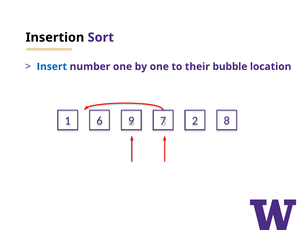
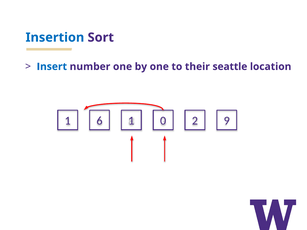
Insertion colour: black -> blue (55, 37)
bubble: bubble -> seattle (230, 67)
1 9: 9 -> 1 (131, 121)
7: 7 -> 0 (163, 121)
8: 8 -> 9 (227, 121)
